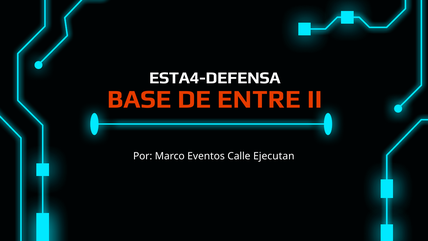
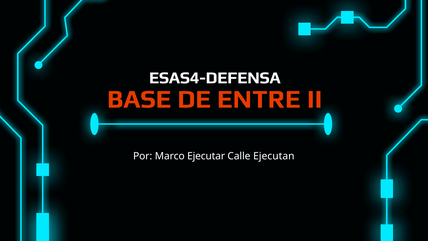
ESTA4-DEFENSA: ESTA4-DEFENSA -> ESAS4-DEFENSA (215, 78)
Eventos: Eventos -> Ejecutar (206, 156)
